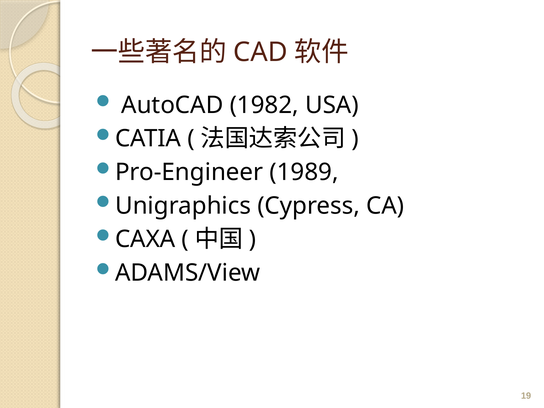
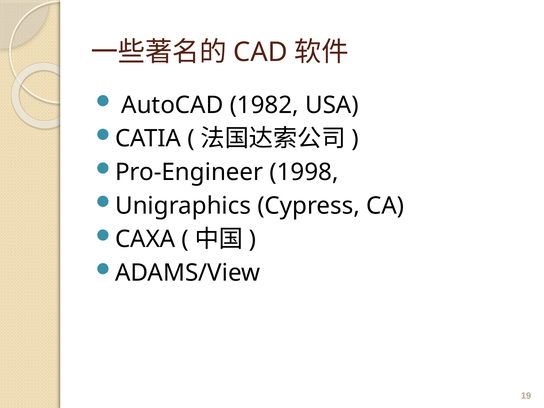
1989: 1989 -> 1998 (304, 172)
